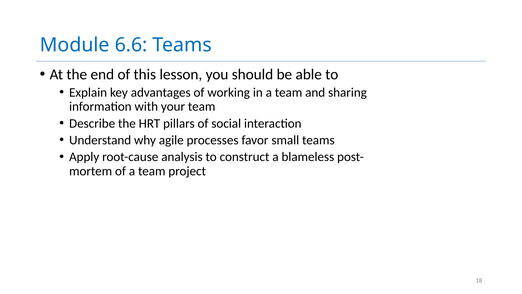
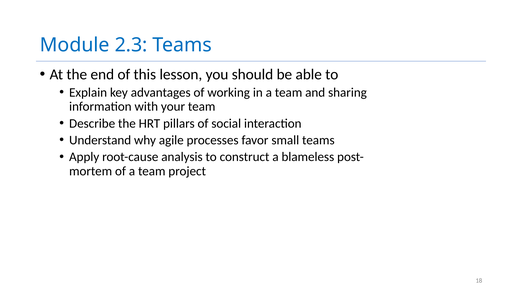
6.6: 6.6 -> 2.3 (131, 45)
